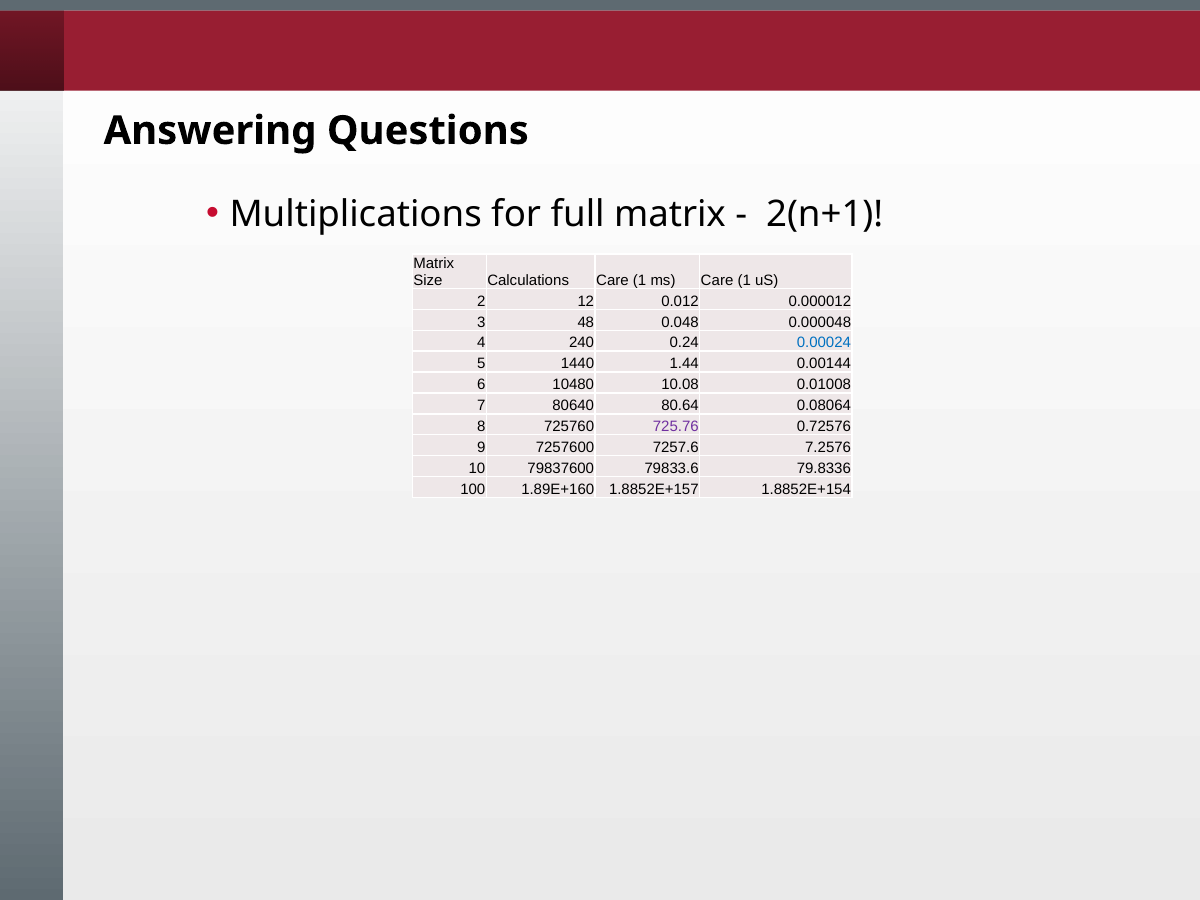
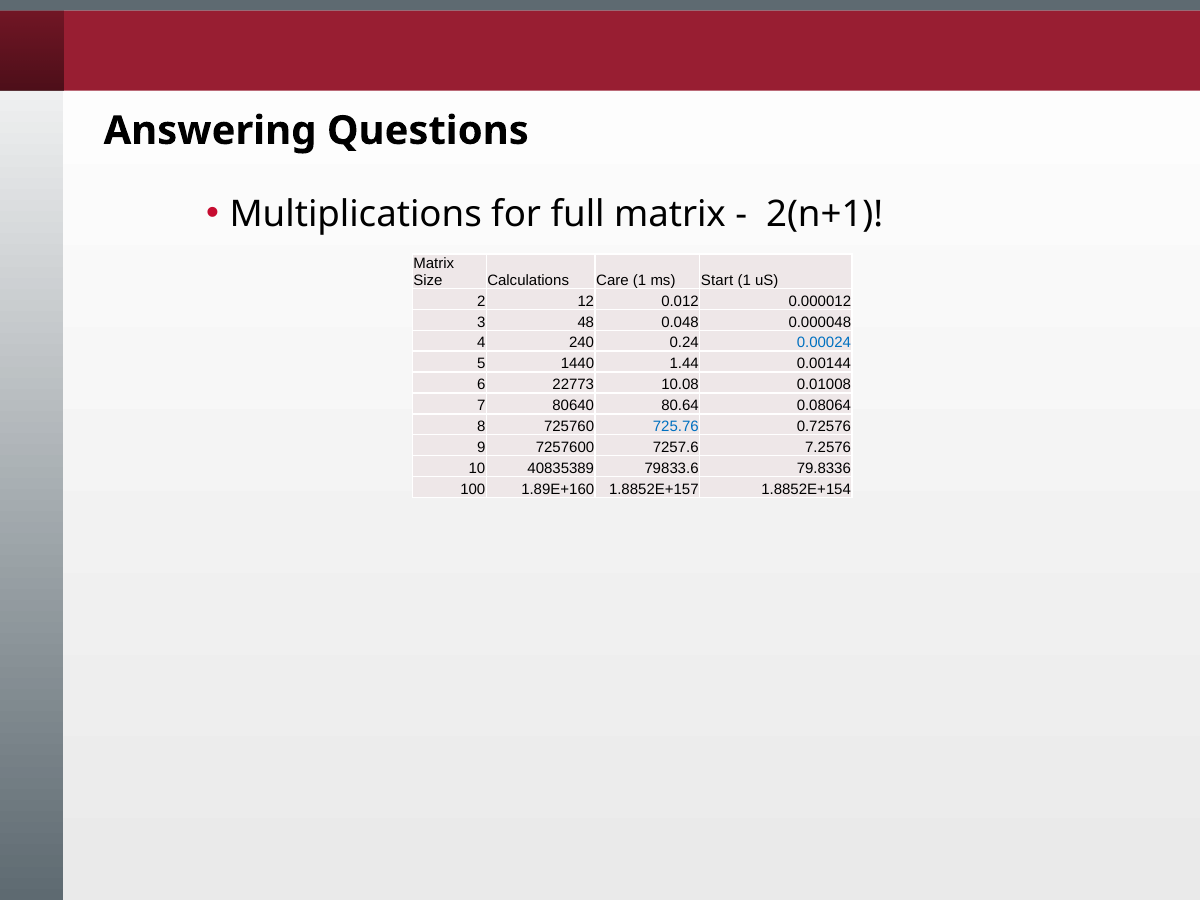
ms Care: Care -> Start (717, 280)
10480: 10480 -> 22773 (573, 385)
725.76 colour: purple -> blue (676, 427)
79837600: 79837600 -> 40835389 (561, 468)
